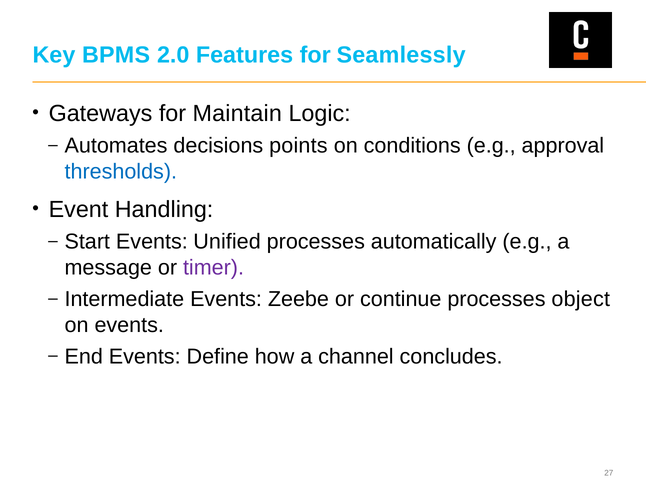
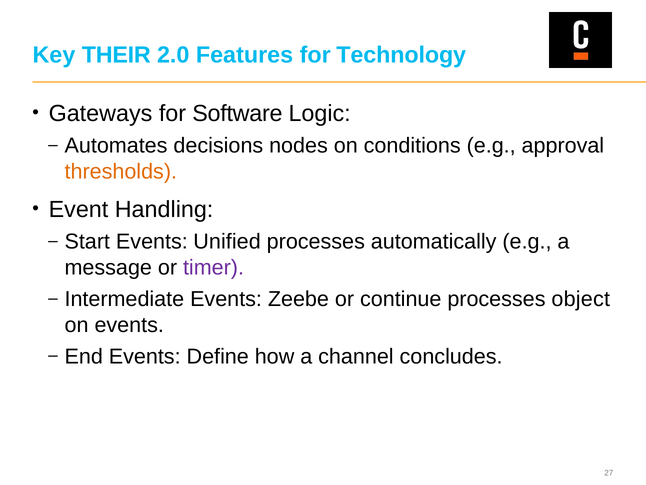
BPMS: BPMS -> THEIR (116, 55)
Seamlessly: Seamlessly -> Technology (401, 55)
Maintain: Maintain -> Software (237, 113)
points: points -> nodes (298, 146)
thresholds colour: blue -> orange (121, 171)
